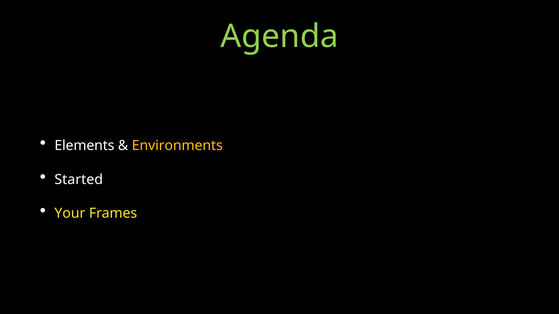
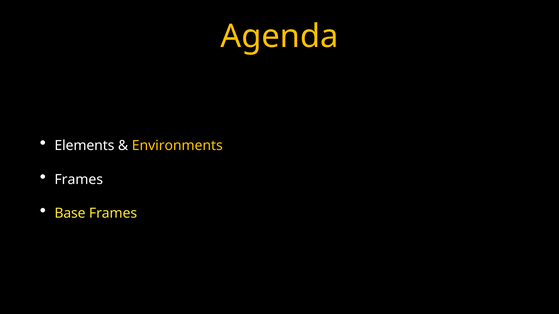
Agenda colour: light green -> yellow (280, 37)
Started: Started -> Frames (79, 180)
Your: Your -> Base (70, 214)
